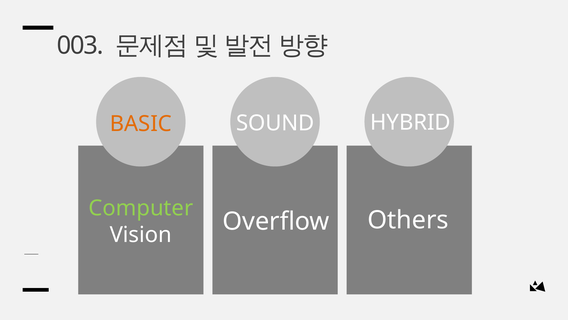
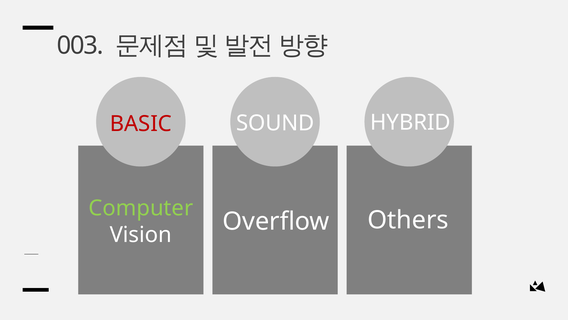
BASIC colour: orange -> red (141, 124)
